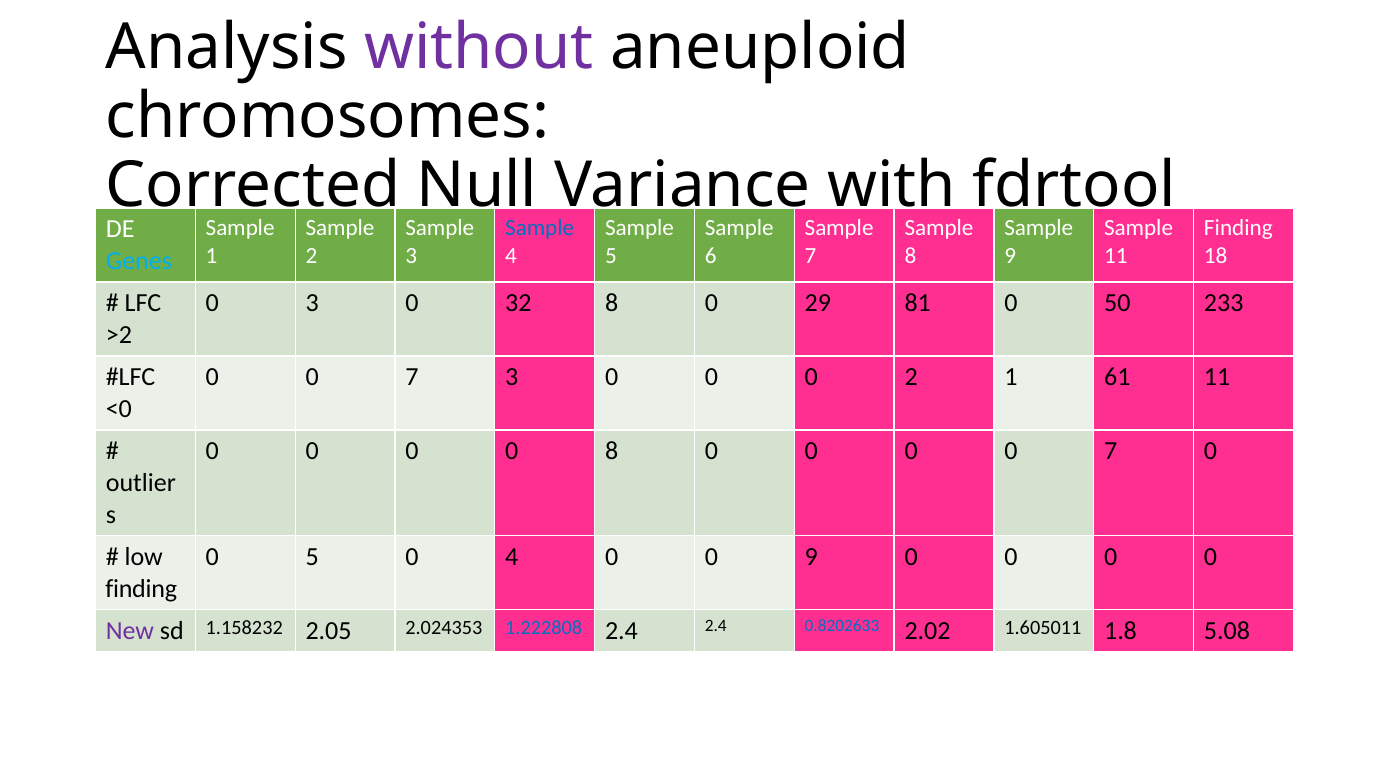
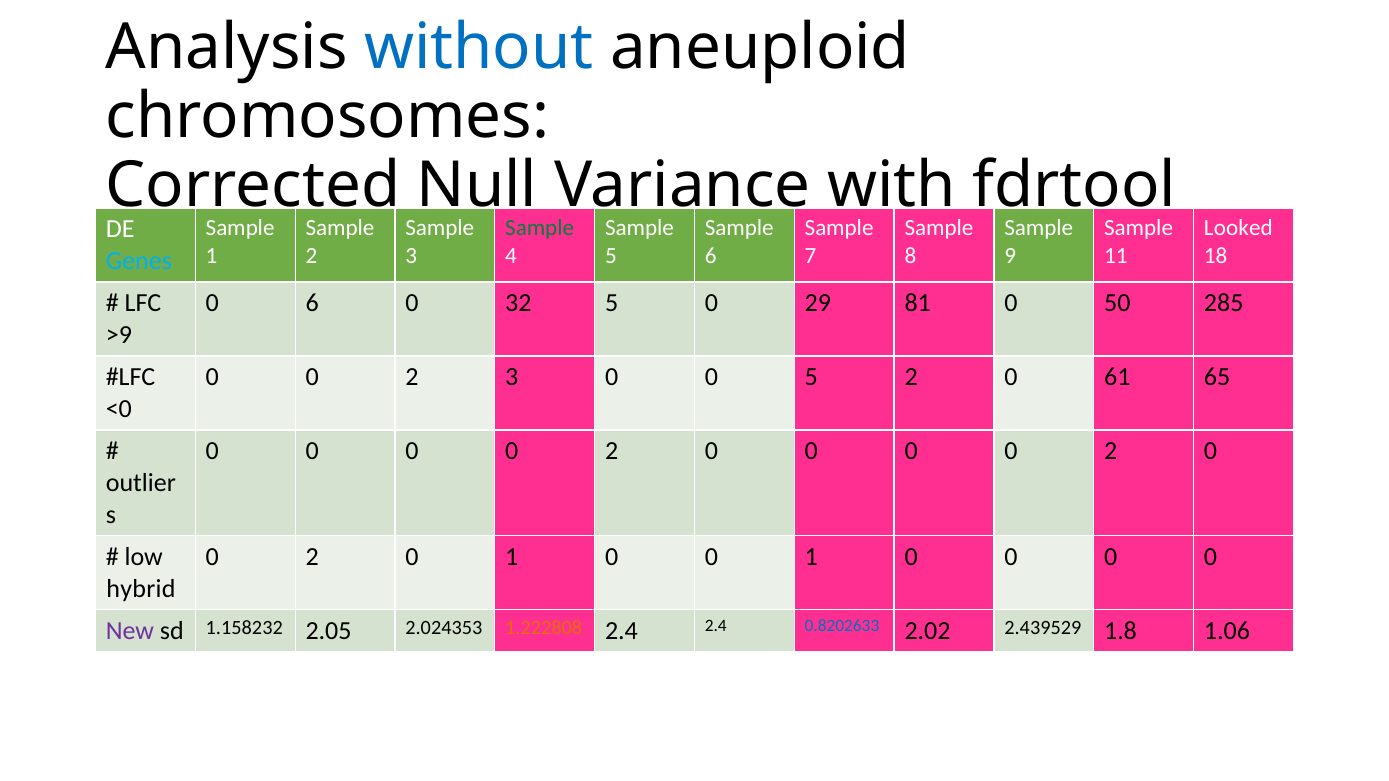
without colour: purple -> blue (479, 48)
Sample colour: blue -> green (540, 228)
Finding: Finding -> Looked (1238, 228)
0 3: 3 -> 6 (312, 303)
32 8: 8 -> 5 (612, 303)
233: 233 -> 285 (1224, 303)
>2: >2 -> >9 (119, 335)
7: 7 -> 2 (412, 377)
3 0 0 0: 0 -> 5 (811, 377)
1: 1 -> 0 (1011, 377)
61 11: 11 -> 65 (1217, 377)
8: 8 -> 2 (612, 451)
7: 7 -> 2 (1111, 451)
5: 5 -> 2 (312, 557)
4: 4 -> 1 (512, 557)
0 0 9: 9 -> 1 (811, 557)
finding: finding -> hybrid (141, 589)
1.222808 colour: blue -> orange (544, 628)
1.605011: 1.605011 -> 2.439529 (1043, 628)
5.08: 5.08 -> 1.06 (1227, 631)
